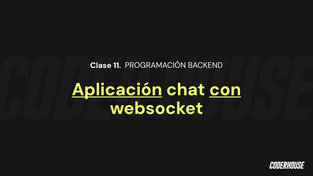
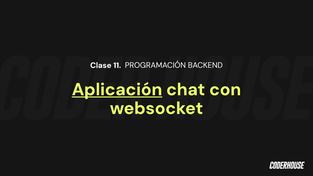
con underline: present -> none (225, 90)
